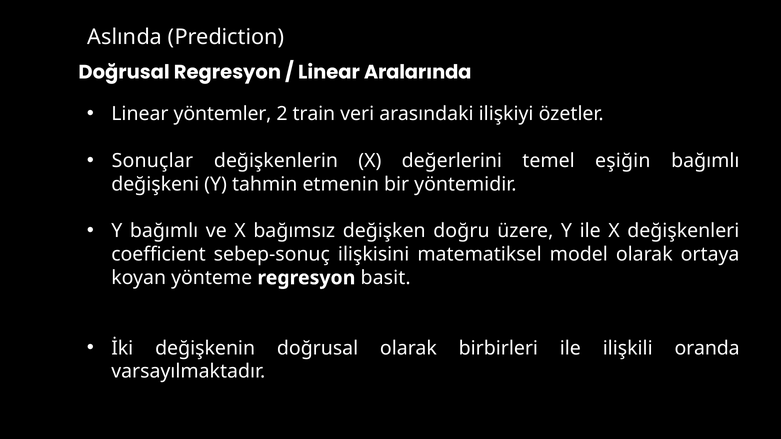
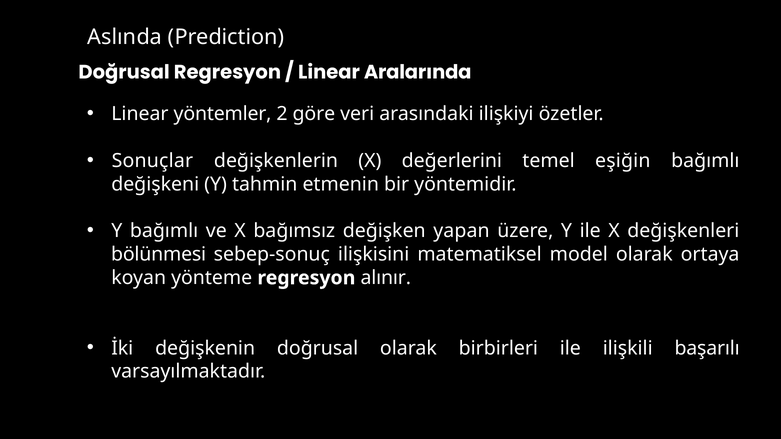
train: train -> göre (314, 114)
doğru: doğru -> yapan (461, 231)
coefficient: coefficient -> bölünmesi (159, 255)
basit: basit -> alınır (386, 278)
oranda: oranda -> başarılı (707, 348)
